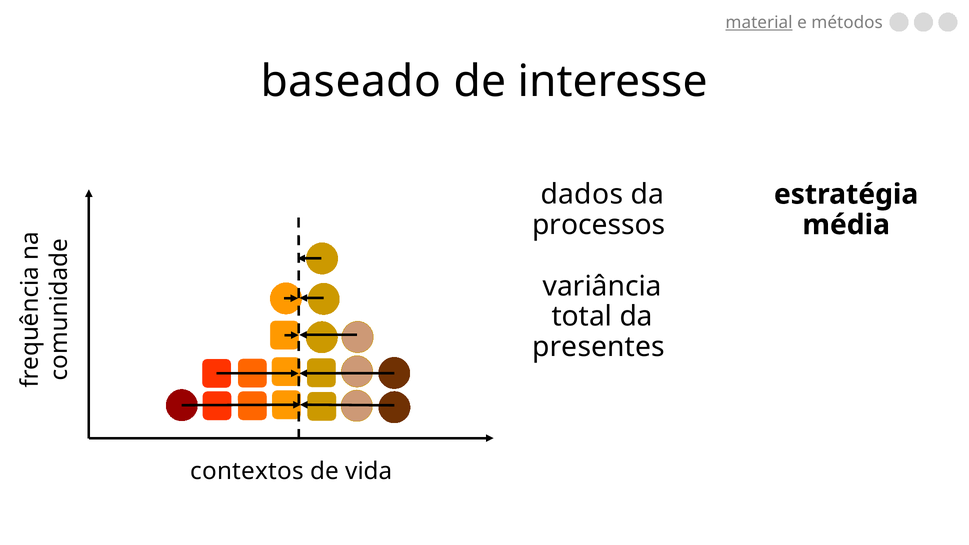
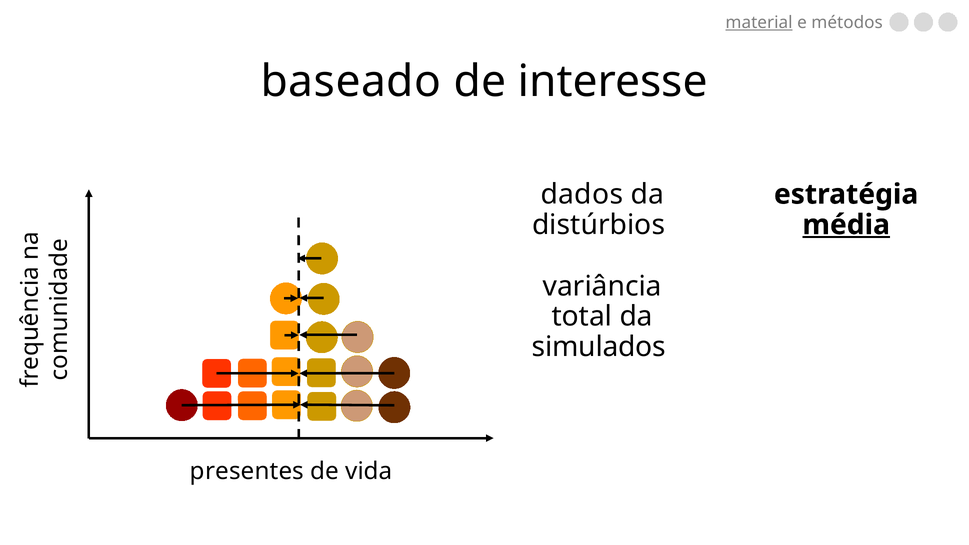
processos: processos -> distúrbios (599, 225)
média underline: none -> present (846, 225)
presentes: presentes -> simulados (599, 347)
contextos: contextos -> presentes (247, 471)
